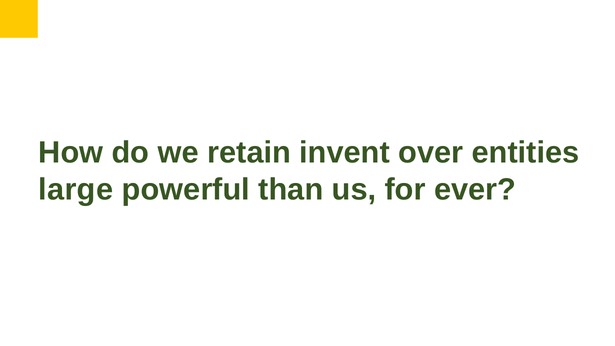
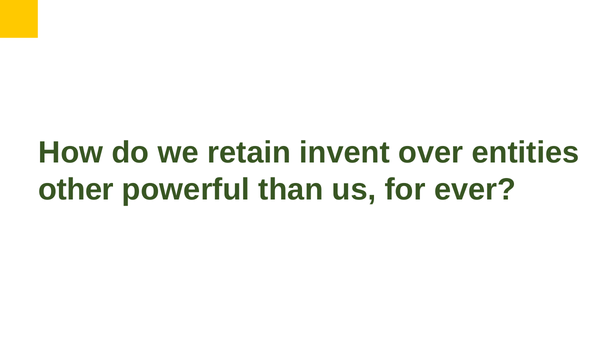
large: large -> other (76, 190)
